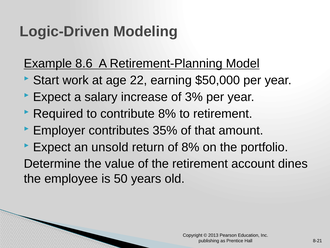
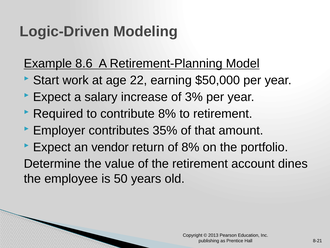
unsold: unsold -> vendor (110, 147)
